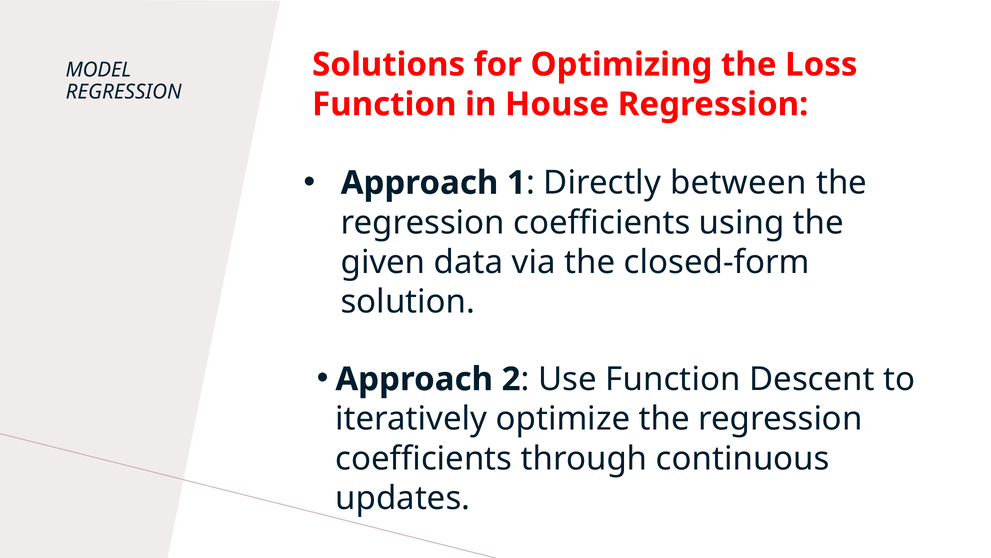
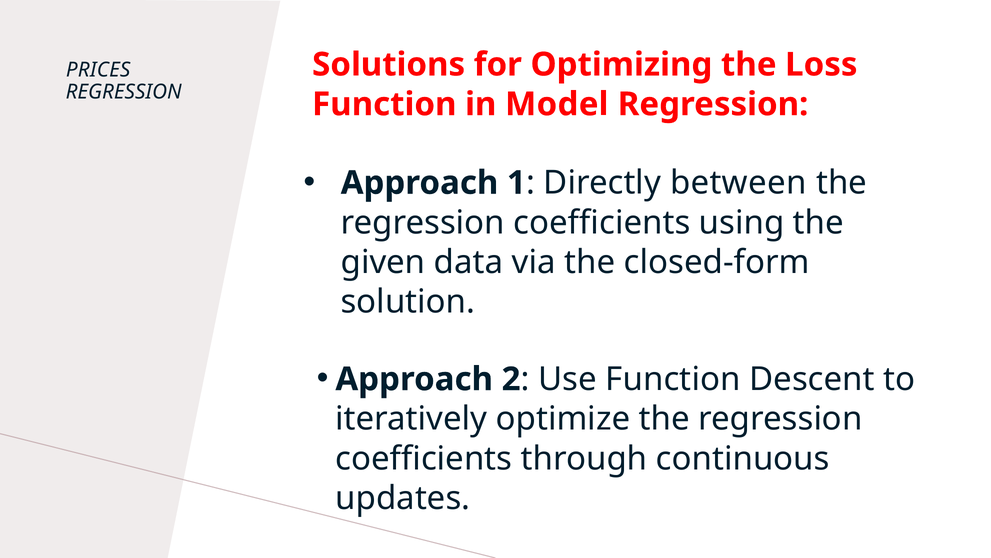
MODEL: MODEL -> PRICES (98, 70)
House: House -> Model (557, 104)
